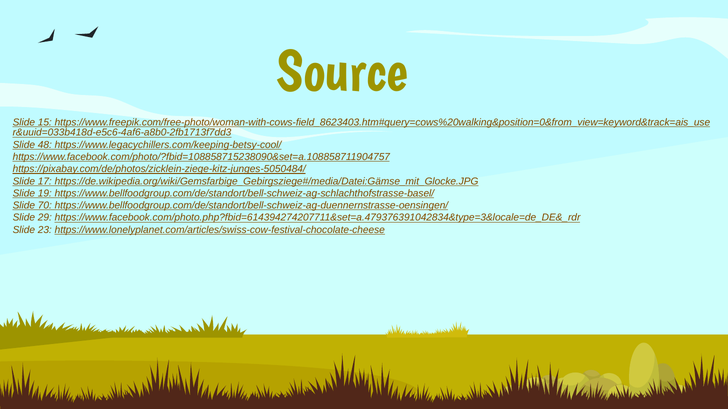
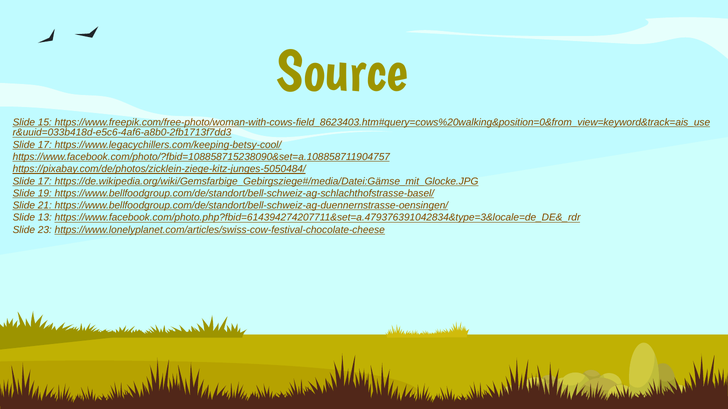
48: 48 -> 17 (45, 145)
70: 70 -> 21 (45, 206)
29: 29 -> 13 (45, 218)
